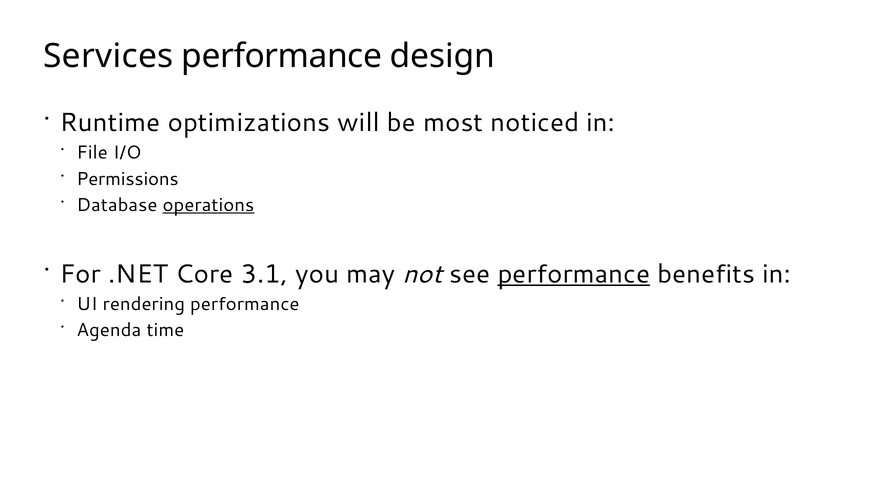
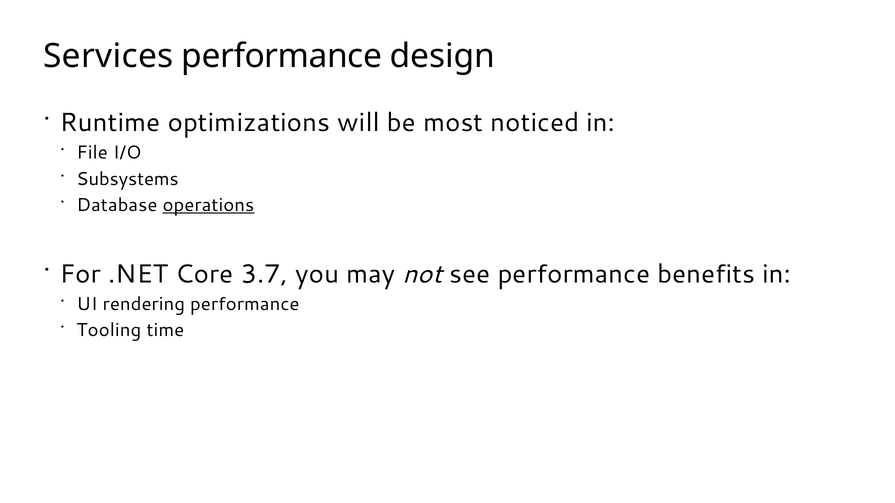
Permissions: Permissions -> Subsystems (127, 179)
3.1: 3.1 -> 3.7 (264, 274)
performance underline: present -> none (574, 274)
Agenda: Agenda -> Tooling (109, 330)
